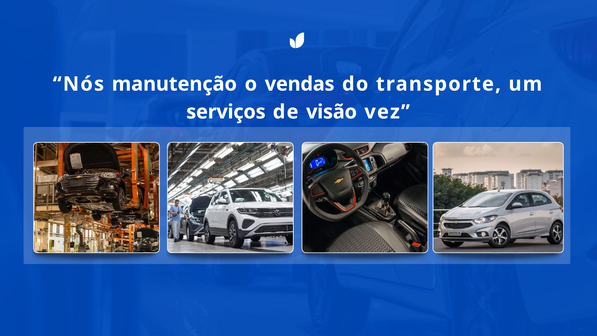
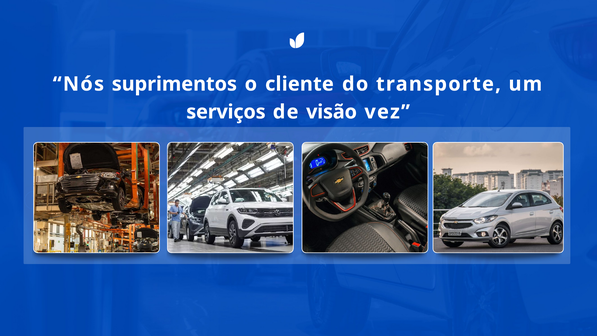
manutenção: manutenção -> suprimentos (174, 84)
vendas: vendas -> cliente (299, 84)
